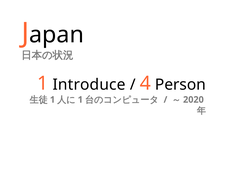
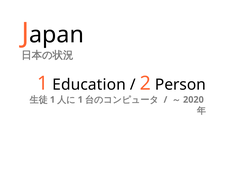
Introduce: Introduce -> Education (89, 84)
4: 4 -> 2 (145, 83)
